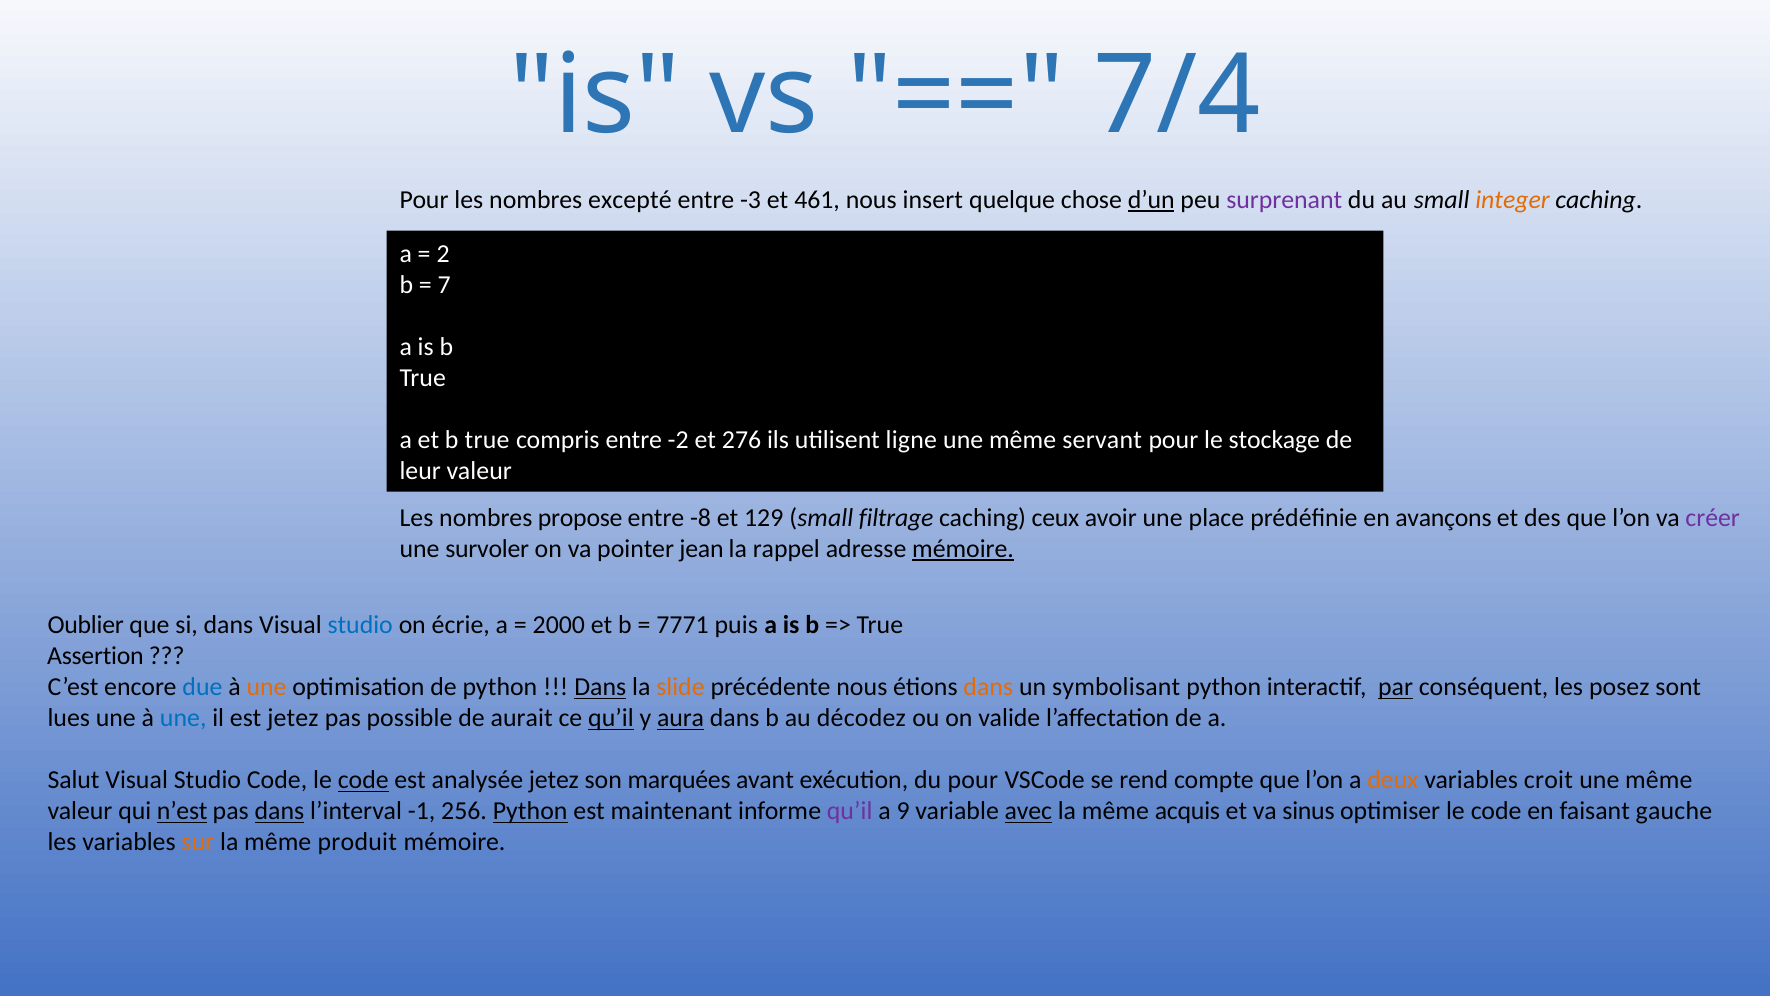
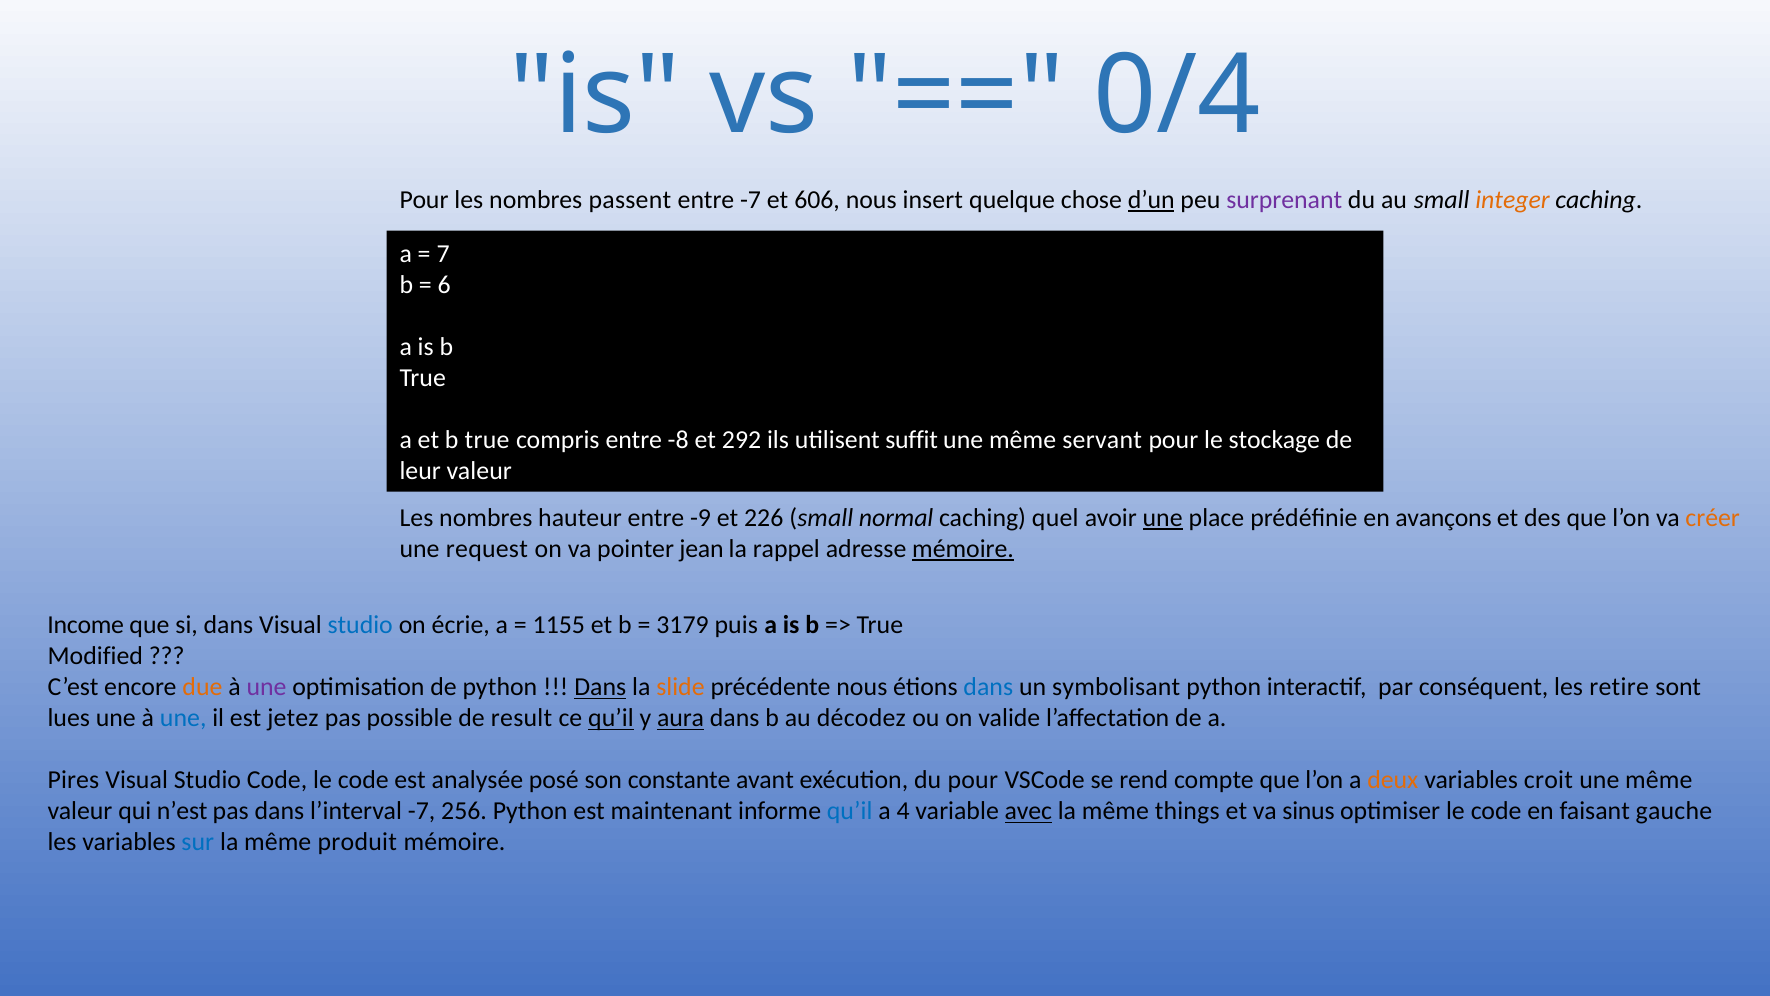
7/4: 7/4 -> 0/4 (1177, 96)
excepté: excepté -> passent (630, 200)
entre -3: -3 -> -7 (751, 200)
461: 461 -> 606 (817, 200)
2: 2 -> 7 (443, 254)
7: 7 -> 6 (444, 285)
-2: -2 -> -8 (678, 440)
276: 276 -> 292 (742, 440)
ligne: ligne -> suffit (912, 440)
propose: propose -> hauteur (580, 518)
-8: -8 -> -9 (701, 518)
129: 129 -> 226 (764, 518)
filtrage: filtrage -> normal (896, 518)
ceux: ceux -> quel (1055, 518)
une underline: none -> present (1163, 518)
créer colour: purple -> orange (1713, 518)
survoler: survoler -> request (487, 549)
Oublier: Oublier -> Income (86, 625)
2000: 2000 -> 1155 (559, 625)
7771: 7771 -> 3179 (682, 625)
Assertion: Assertion -> Modified (95, 656)
due colour: blue -> orange (202, 687)
une colour: orange -> purple (267, 687)
dans colour: orange -> blue (988, 687)
par underline: present -> none (1396, 687)
posez: posez -> retire (1619, 687)
aurait: aurait -> result (522, 718)
Salut: Salut -> Pires (73, 780)
code underline: present -> none (363, 780)
analysée jetez: jetez -> posé (554, 780)
marquées: marquées -> constante (679, 780)
n’est underline: present -> none (182, 811)
dans underline: present -> none (279, 811)
l’interval -1: -1 -> -7 (422, 811)
Python underline: present -> none (530, 811)
qu’il colour: purple -> blue (850, 811)
9: 9 -> 4 (903, 811)
acquis: acquis -> things (1187, 811)
sur colour: orange -> blue (198, 842)
